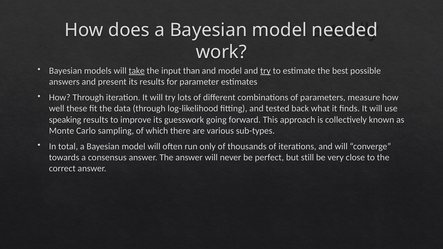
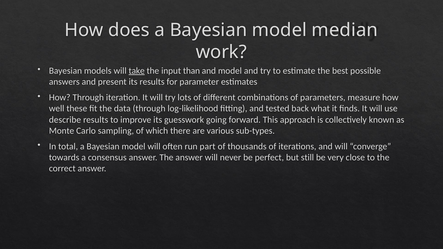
needed: needed -> median (345, 30)
try underline: present -> none (265, 71)
speaking: speaking -> describe (65, 120)
only: only -> part (208, 147)
